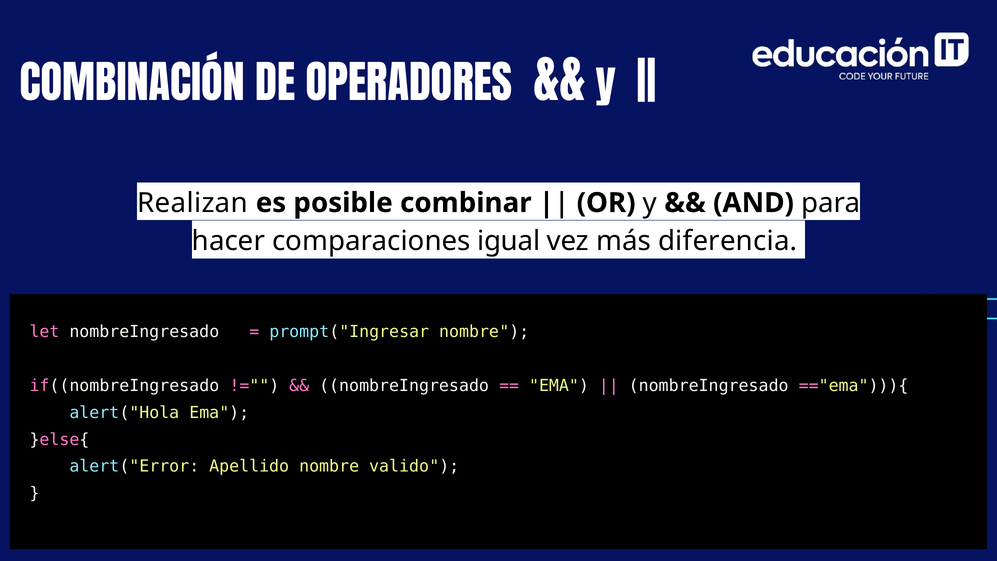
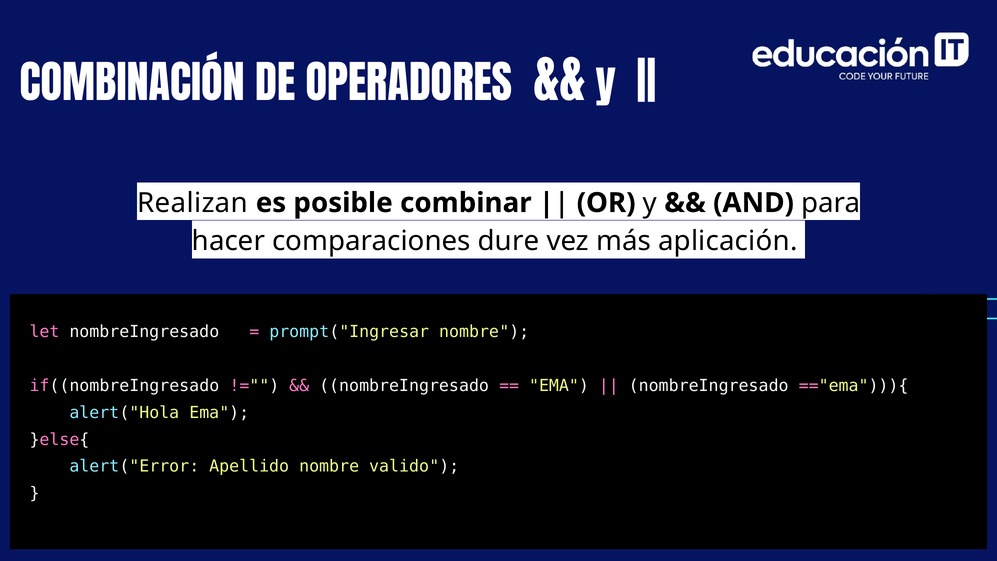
igual: igual -> dure (509, 241)
diferencia: diferencia -> aplicación (728, 241)
